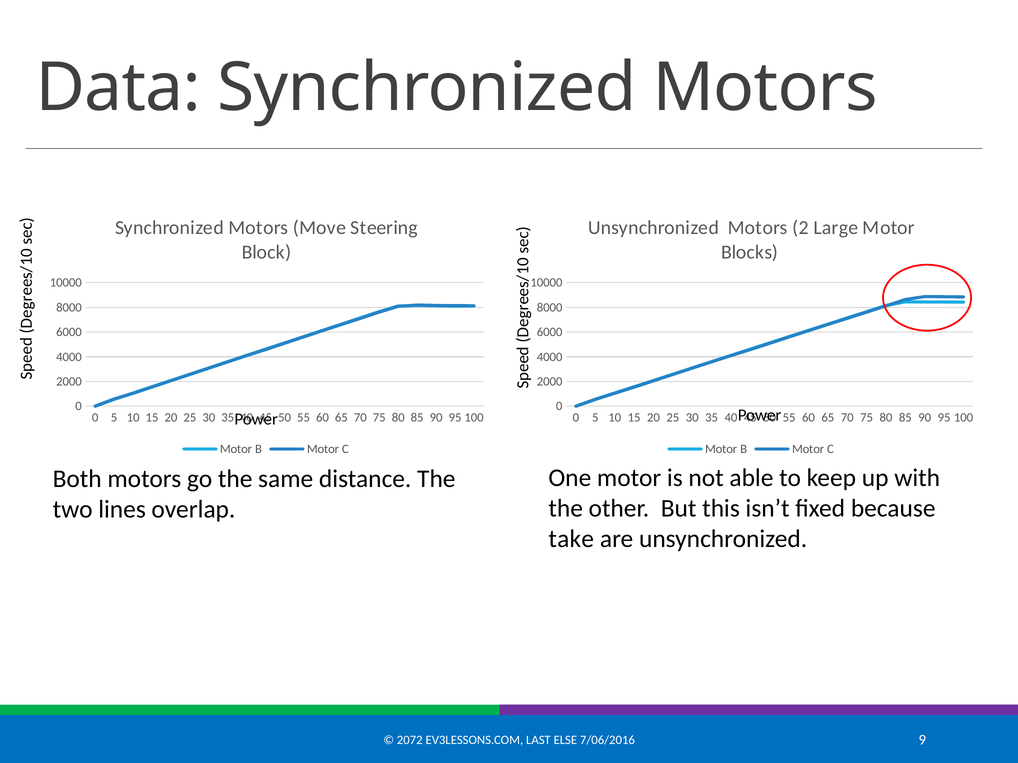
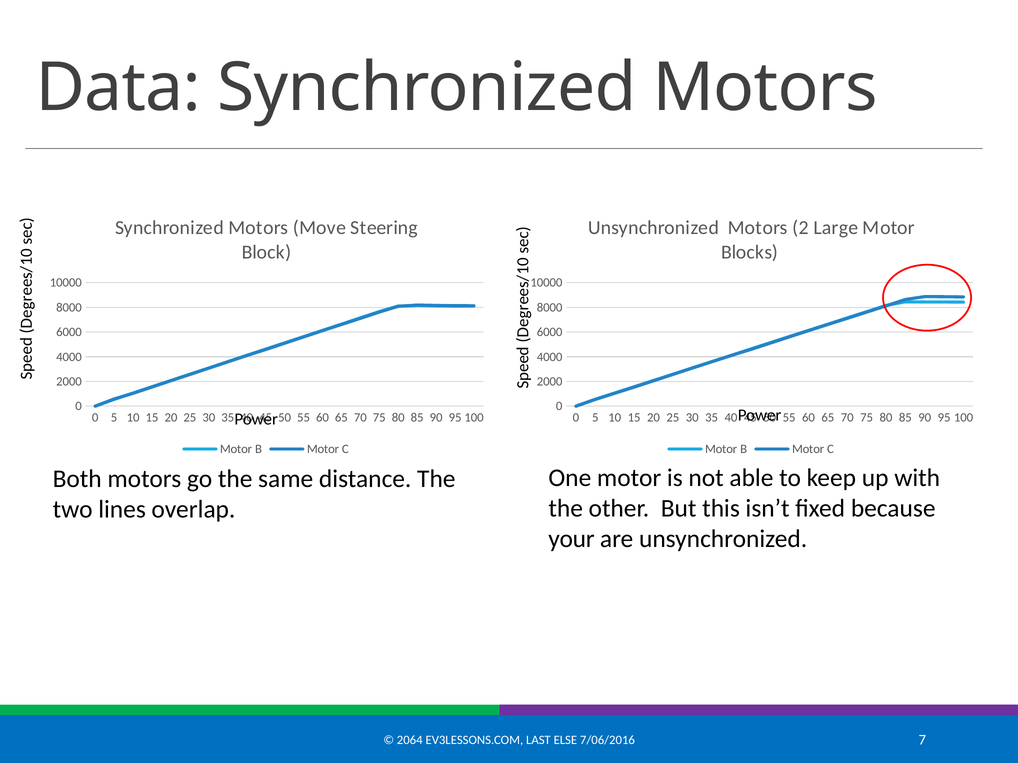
take: take -> your (571, 539)
2072: 2072 -> 2064 (410, 740)
9: 9 -> 7 (922, 740)
